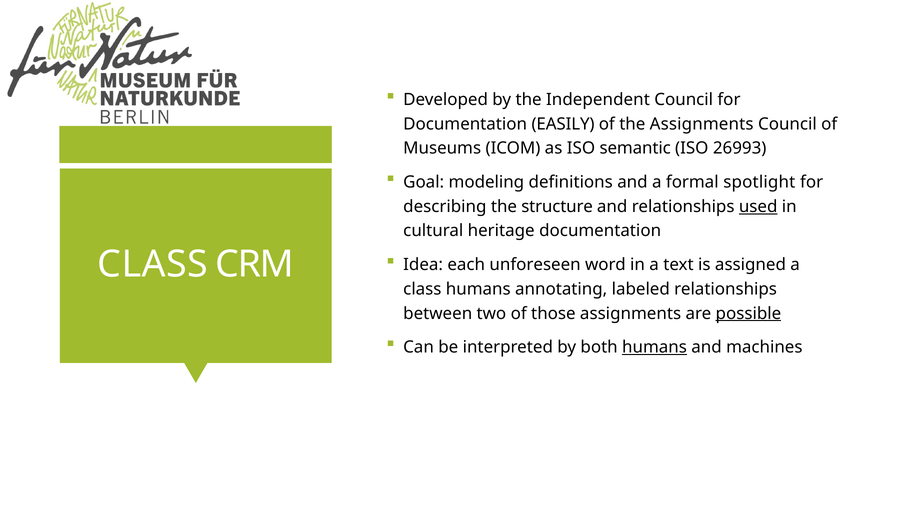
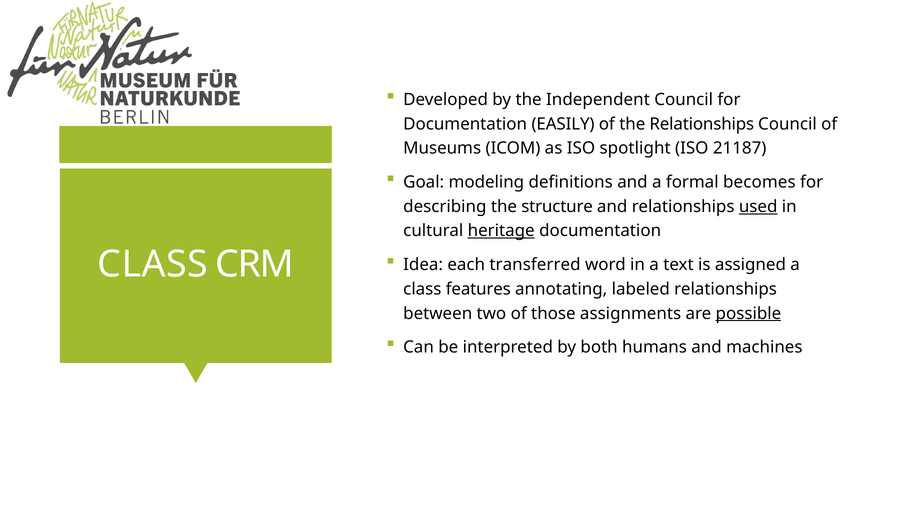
the Assignments: Assignments -> Relationships (702, 124)
semantic: semantic -> spotlight (635, 149)
26993: 26993 -> 21187 (740, 149)
spotlight: spotlight -> becomes (759, 182)
heritage underline: none -> present (501, 231)
unforeseen: unforeseen -> transferred (535, 265)
class humans: humans -> features (478, 289)
humans underline: present -> none (655, 348)
